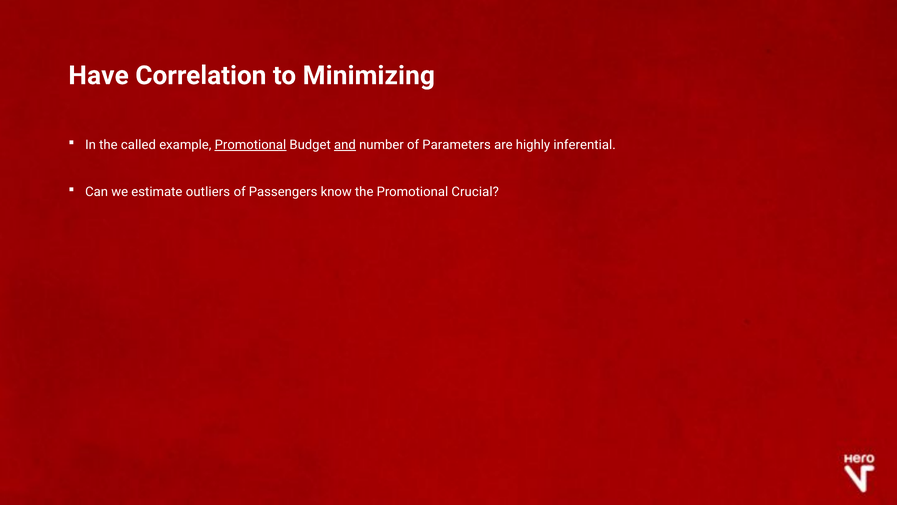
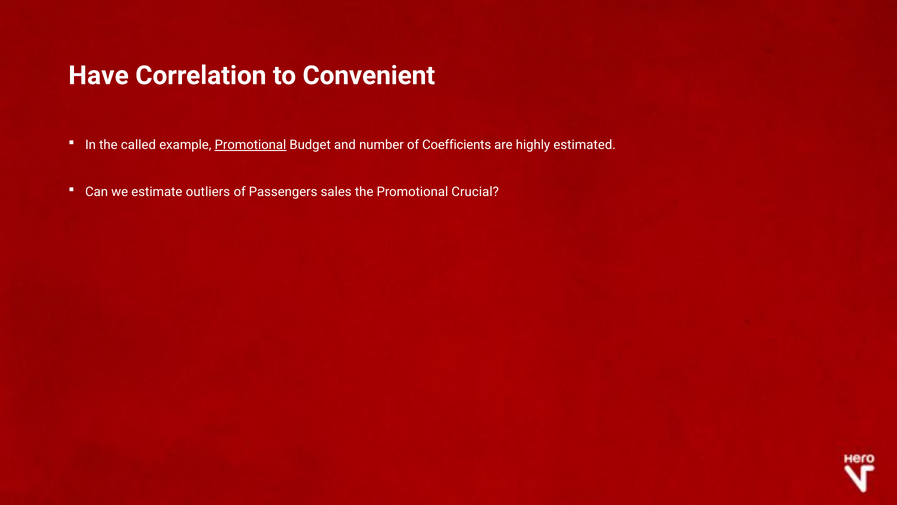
Minimizing: Minimizing -> Convenient (369, 75)
and underline: present -> none (345, 145)
Parameters: Parameters -> Coefficients (457, 145)
inferential: inferential -> estimated (585, 145)
know: know -> sales (336, 192)
